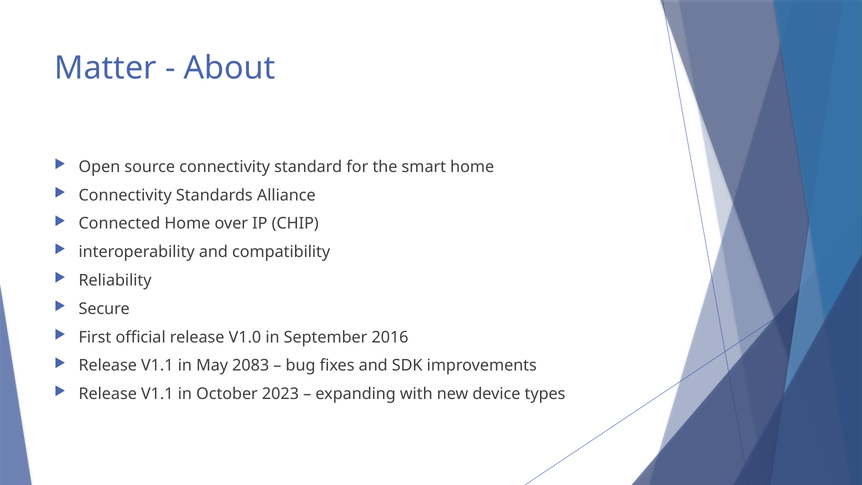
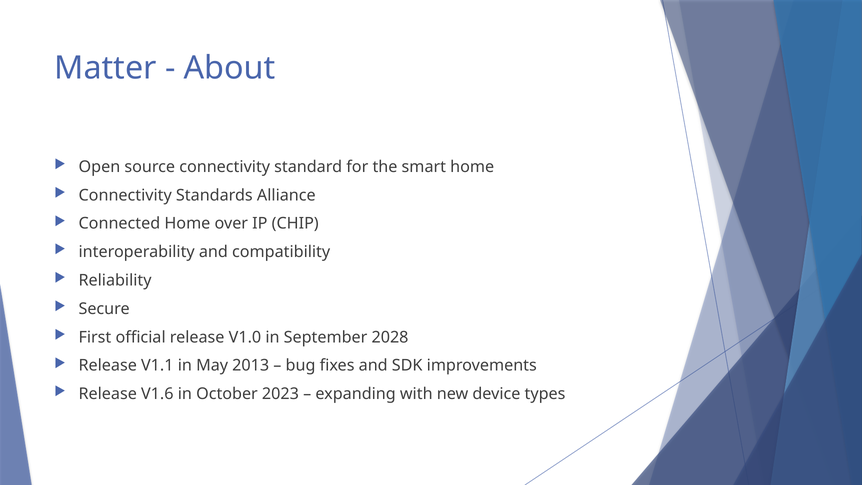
2016: 2016 -> 2028 (390, 337)
2083: 2083 -> 2013 (251, 365)
V1.1: V1.1 -> V1.6 (157, 394)
